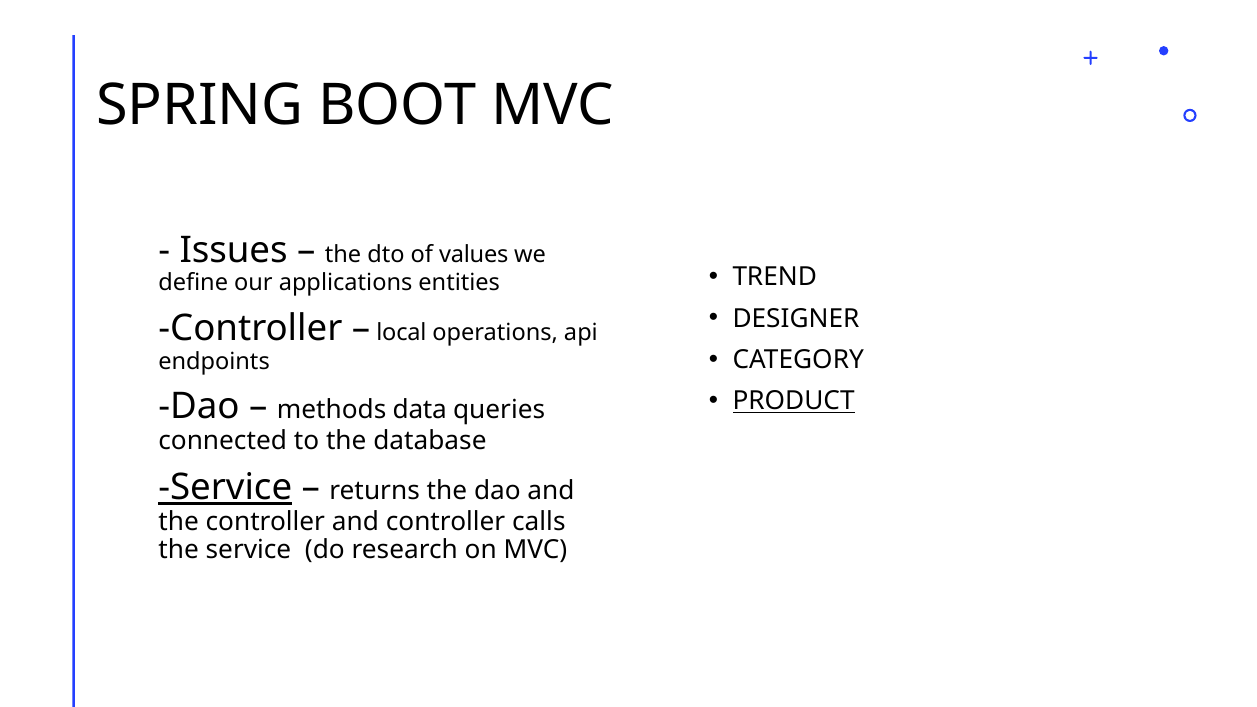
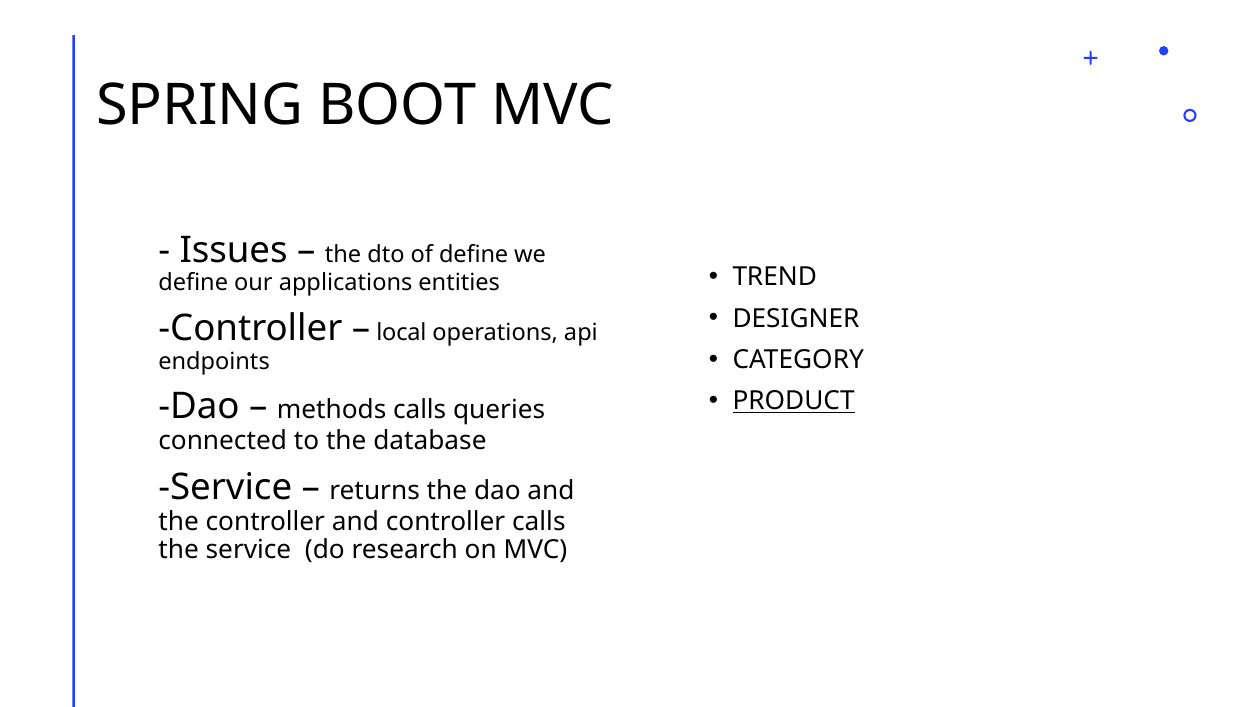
of values: values -> define (474, 255)
methods data: data -> calls (420, 410)
Service underline: present -> none (225, 488)
